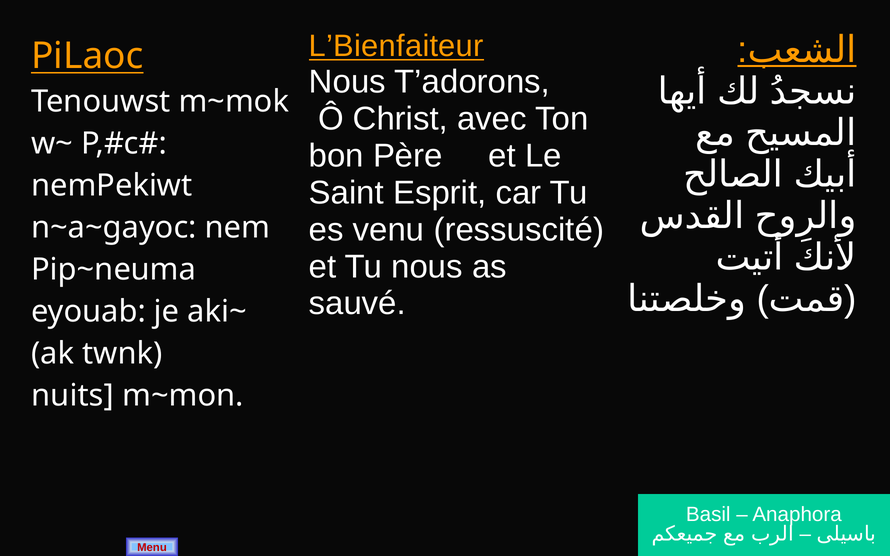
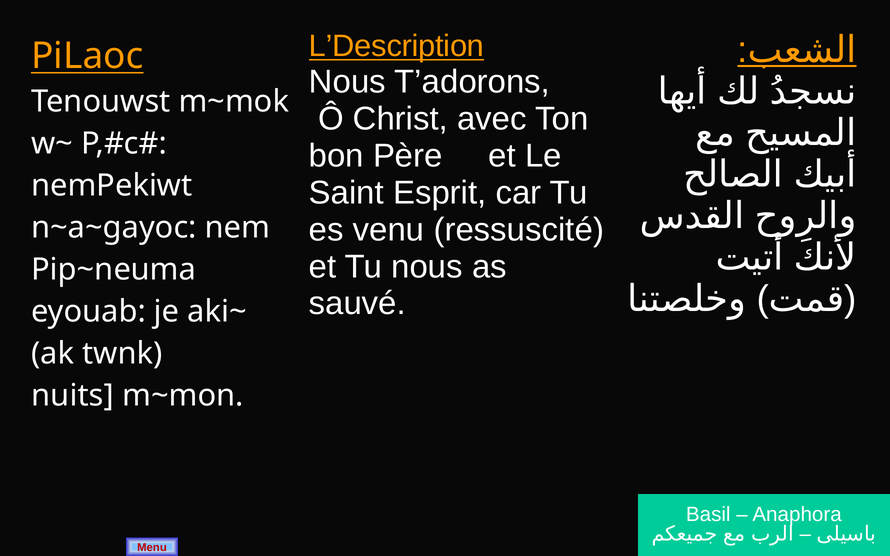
L’Bienfaiteur: L’Bienfaiteur -> L’Description (397, 46)
